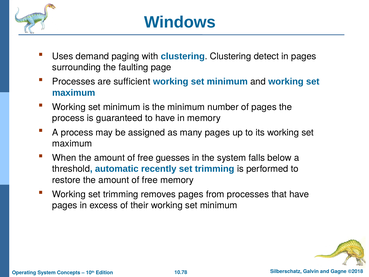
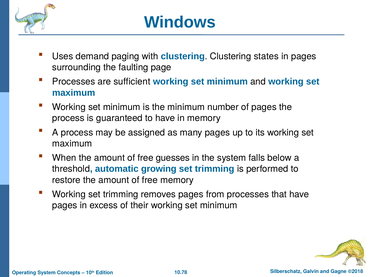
detect: detect -> states (266, 56)
recently: recently -> growing (159, 169)
